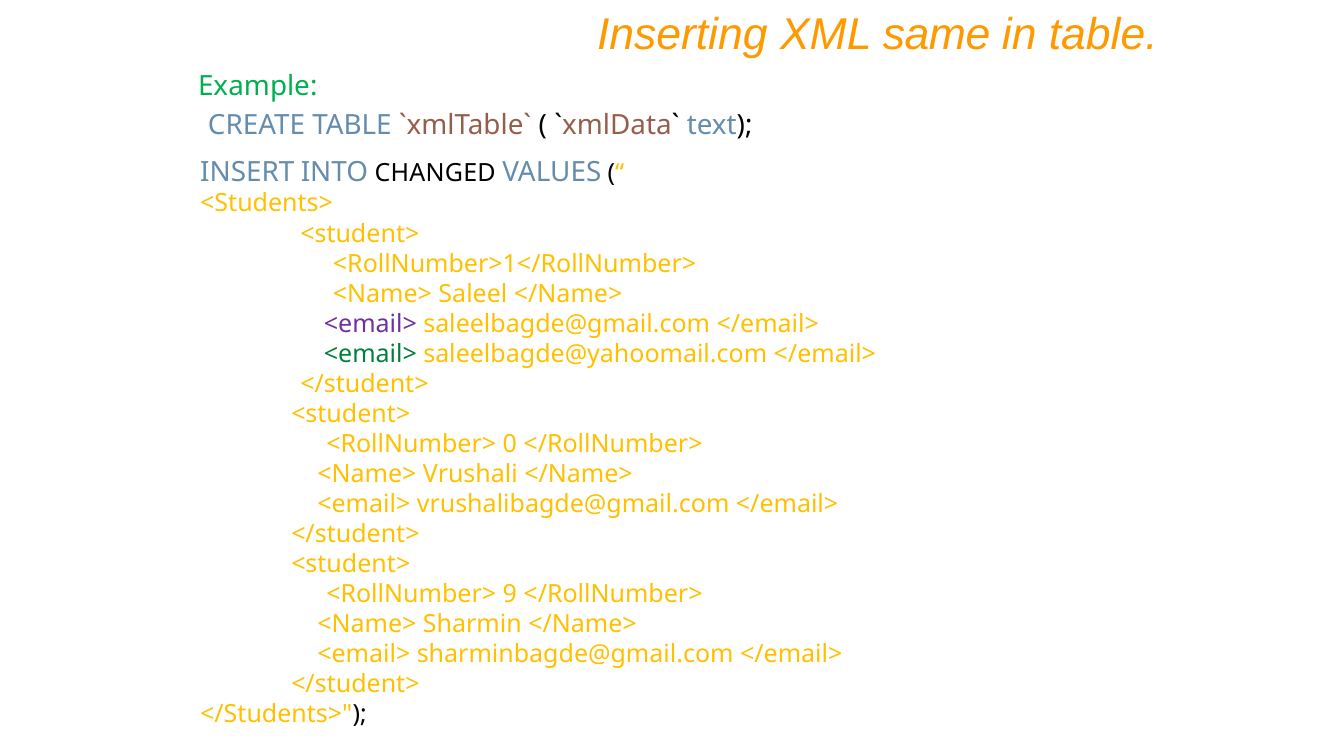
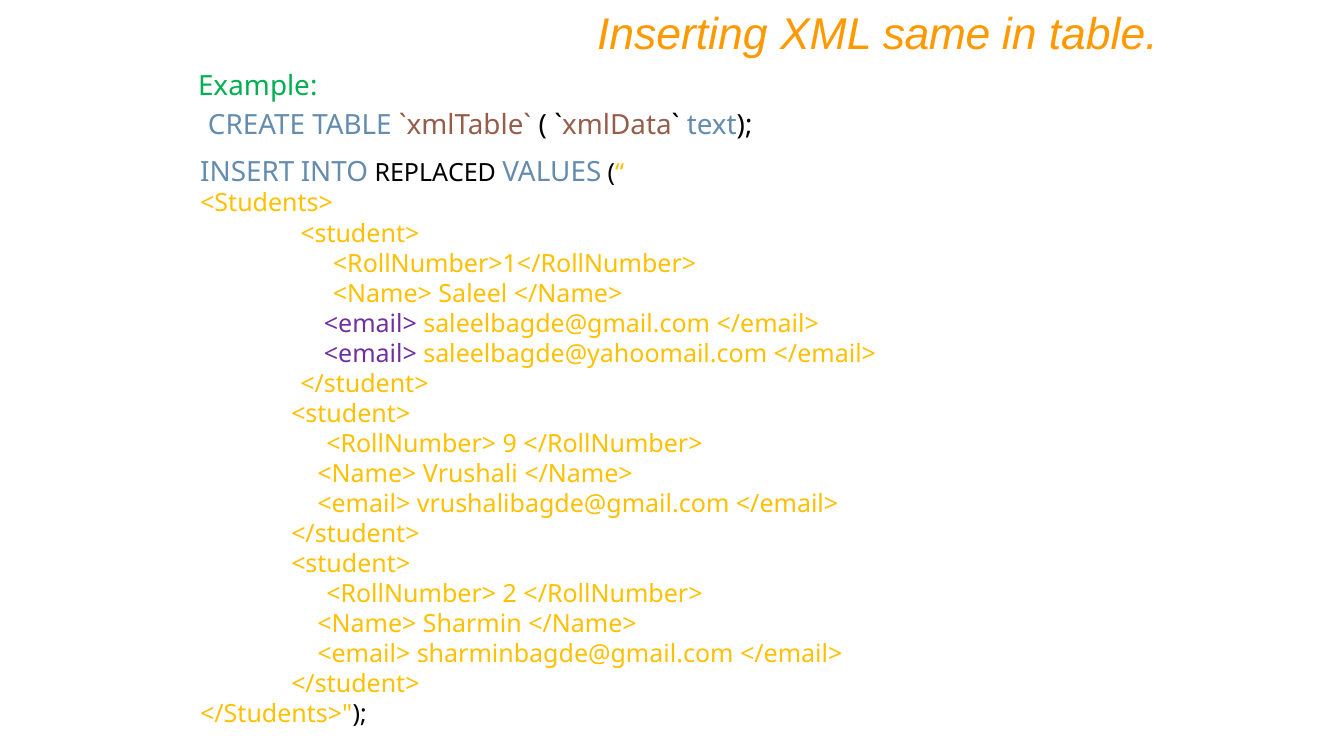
CHANGED: CHANGED -> REPLACED (435, 173)
<email> colour: green -> purple (370, 354)
0: 0 -> 9 (510, 444)
9: 9 -> 2 (510, 594)
